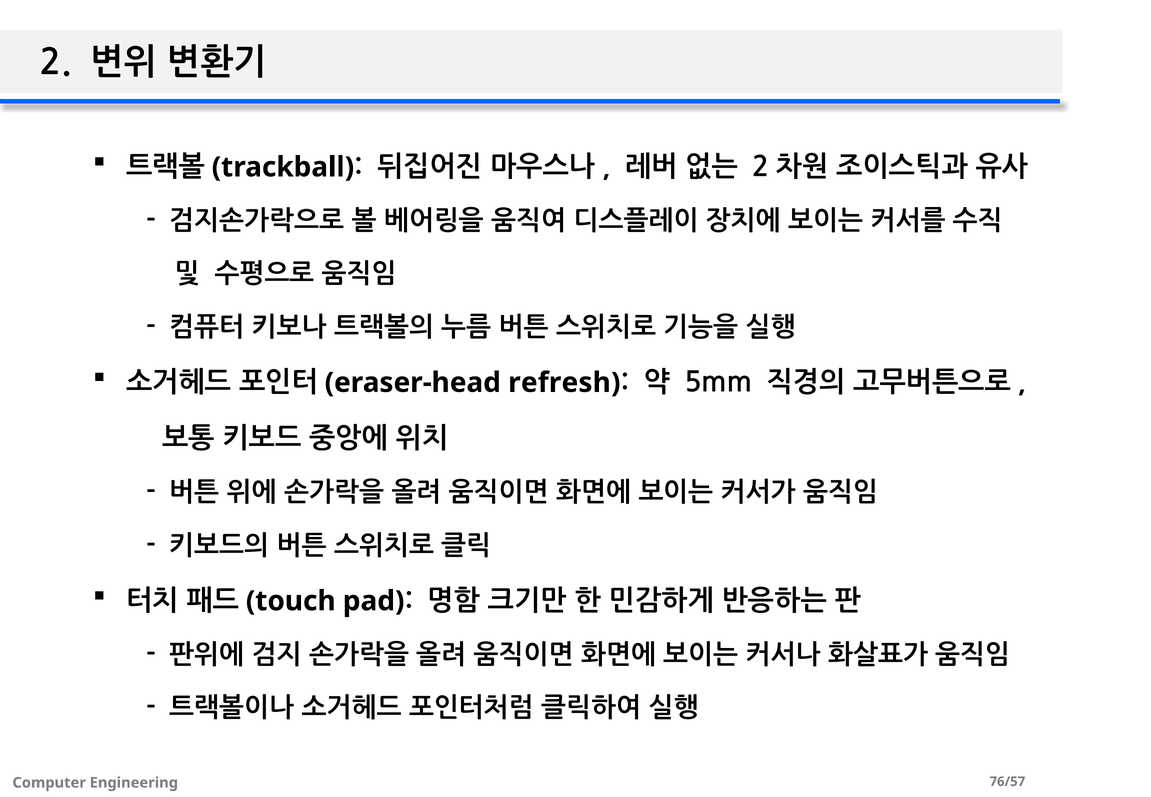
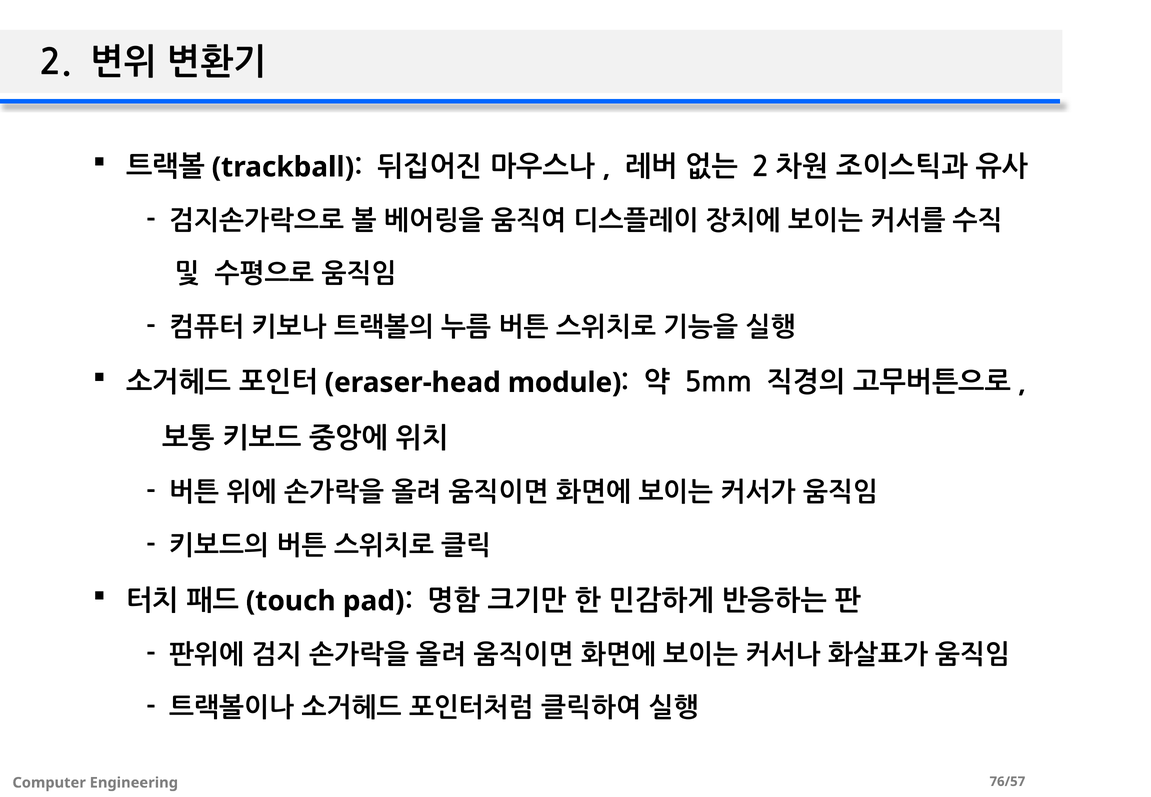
refresh: refresh -> module (565, 383)
